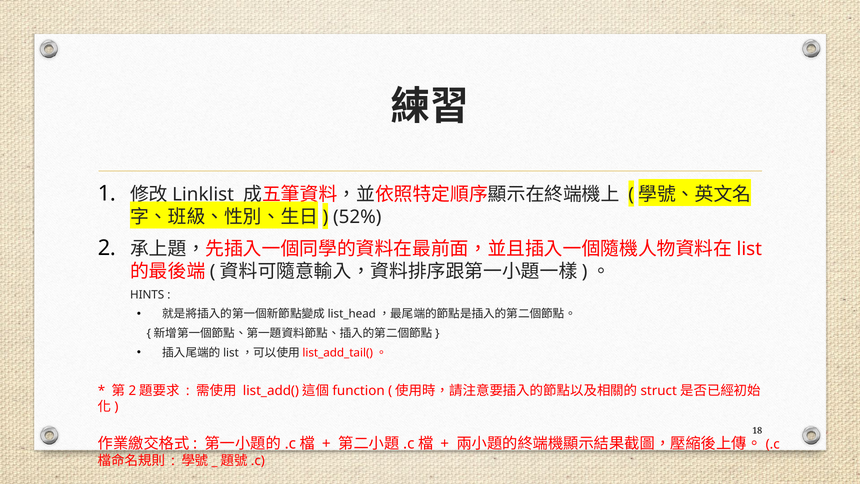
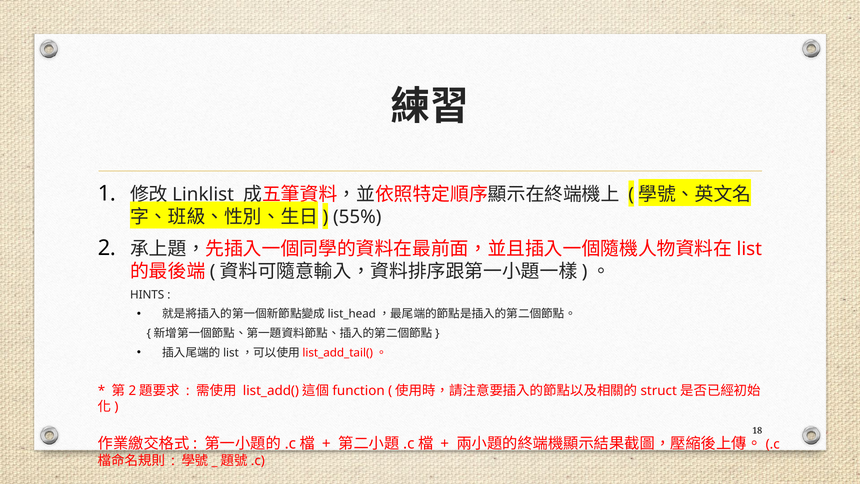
52%: 52% -> 55% (357, 217)
